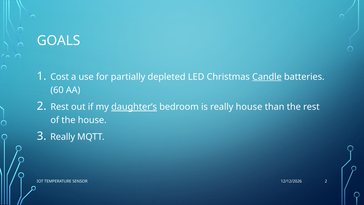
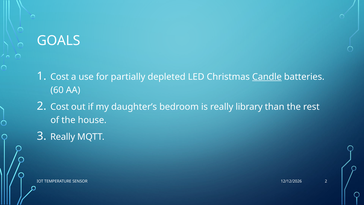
2 Rest: Rest -> Cost (60, 107)
daughter’s underline: present -> none (134, 107)
really house: house -> library (249, 107)
